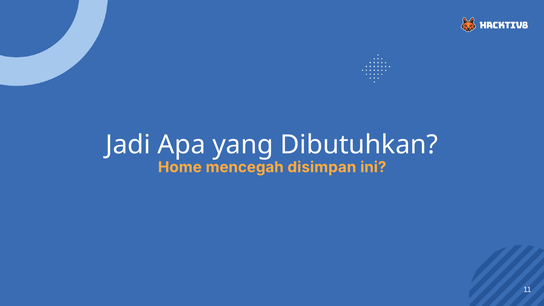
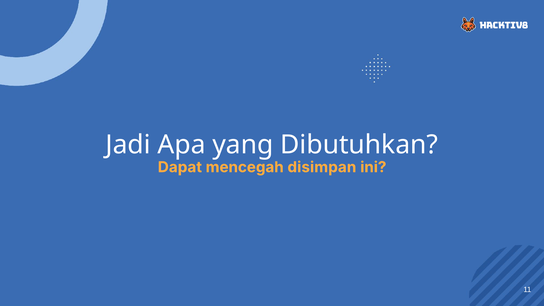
Home: Home -> Dapat (180, 167)
